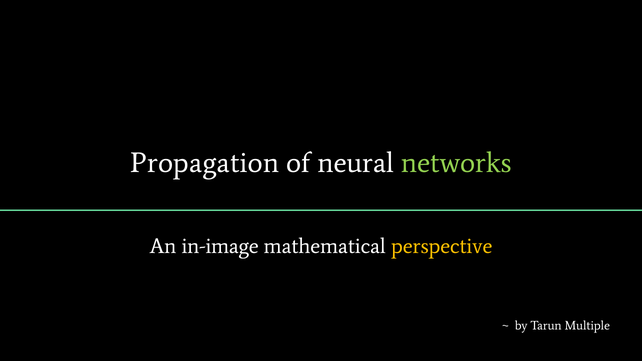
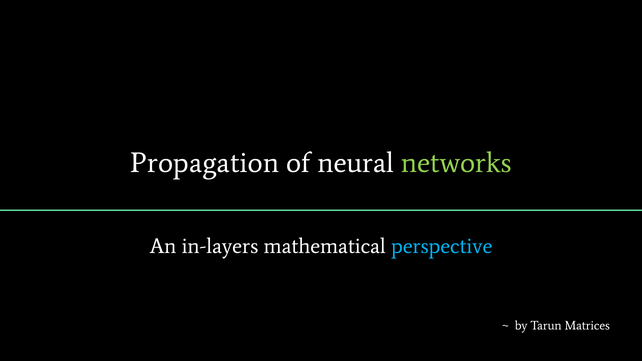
in-image: in-image -> in-layers (220, 246)
perspective colour: yellow -> light blue (442, 246)
Multiple: Multiple -> Matrices (587, 326)
